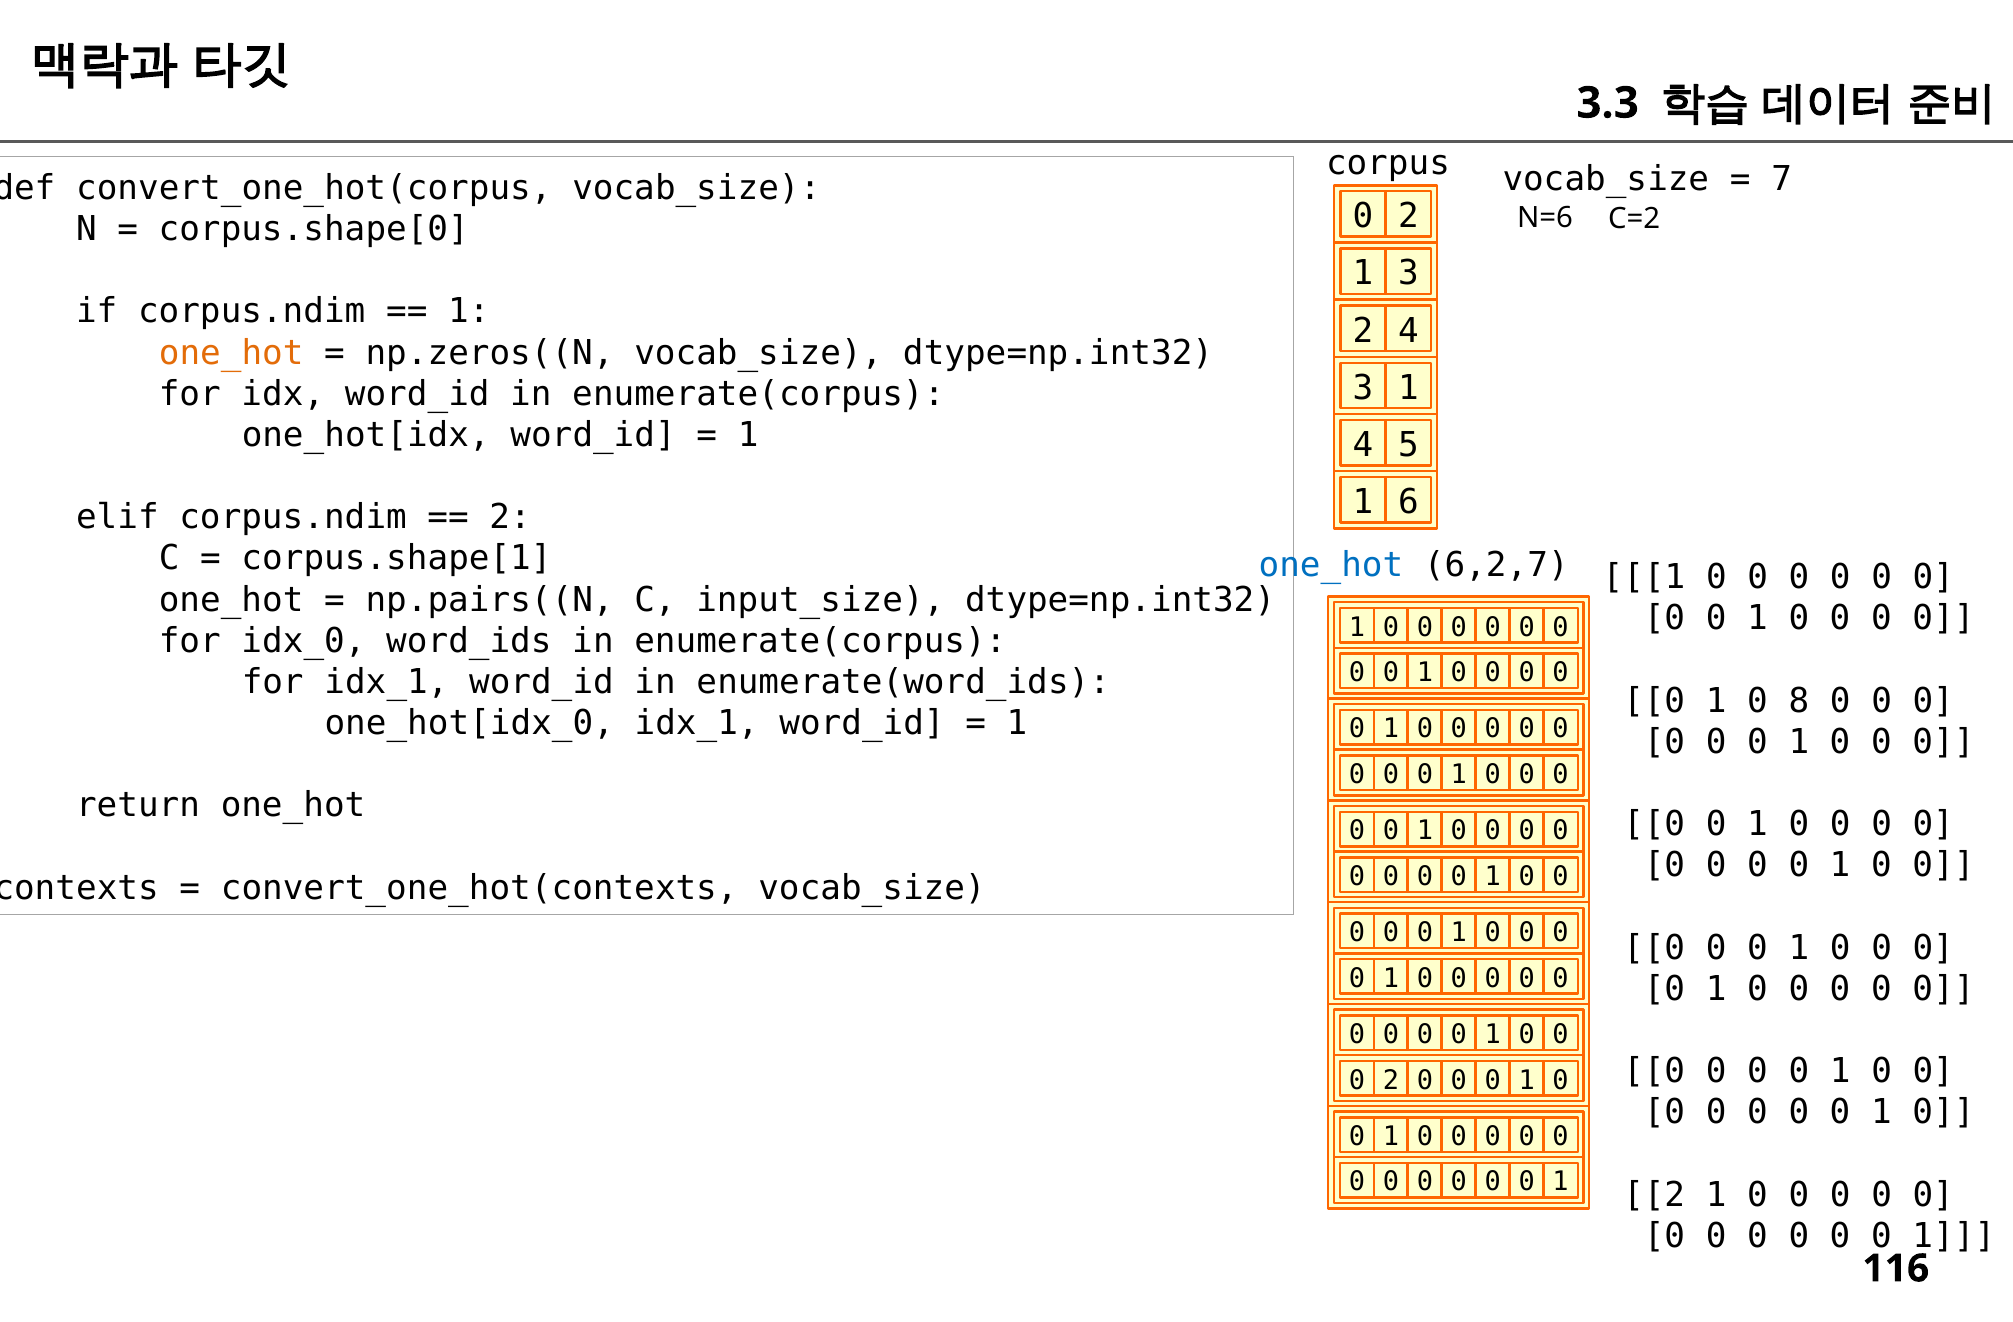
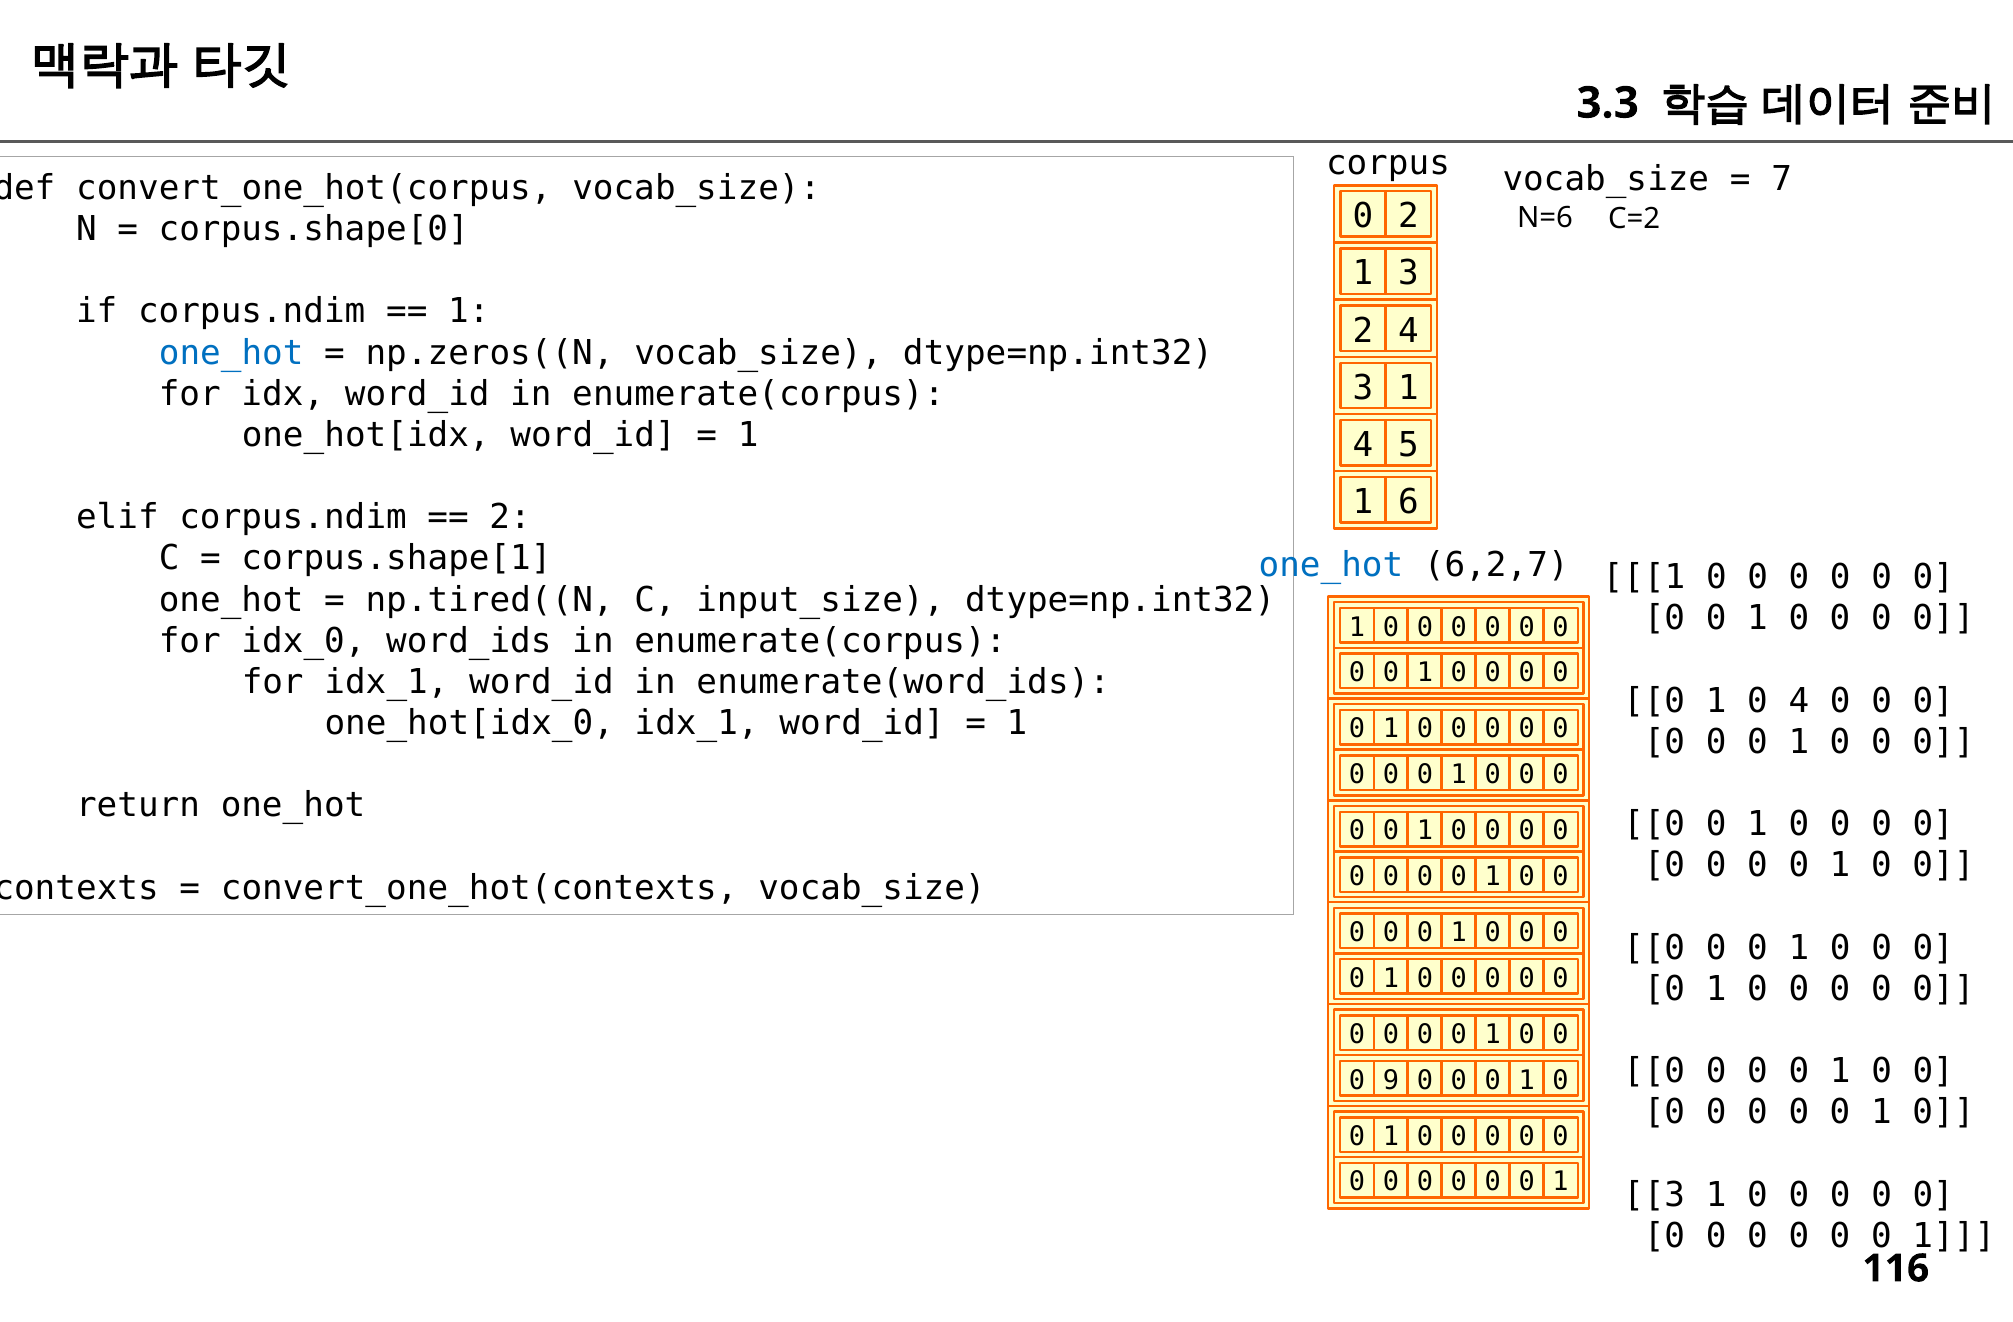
one_hot colour: orange -> blue (231, 353)
np.pairs((N: np.pairs((N -> np.tired((N (490, 600)
0 8: 8 -> 4 (1799, 701)
2: 2 -> 9 (1391, 1080)
2: 2 -> 3 (1654, 1195)
